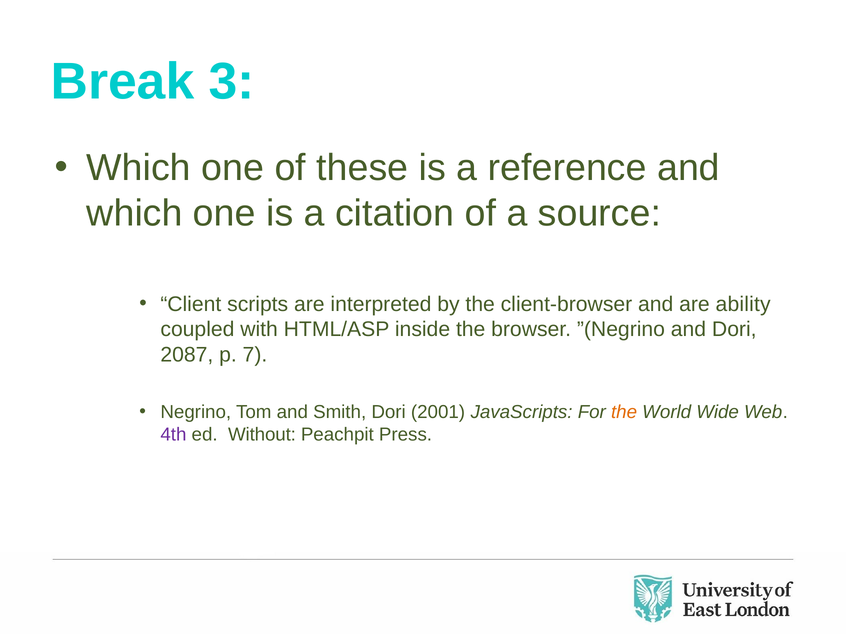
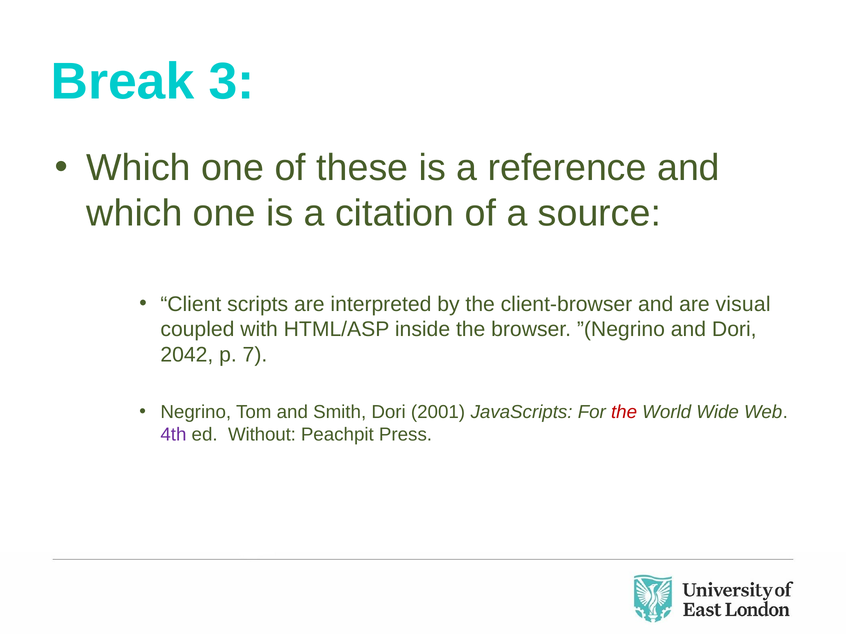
ability: ability -> visual (743, 304)
2087: 2087 -> 2042 (187, 355)
the colour: orange -> red (624, 412)
